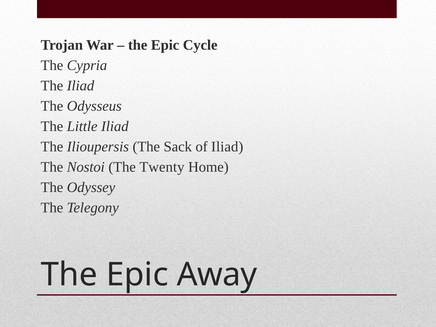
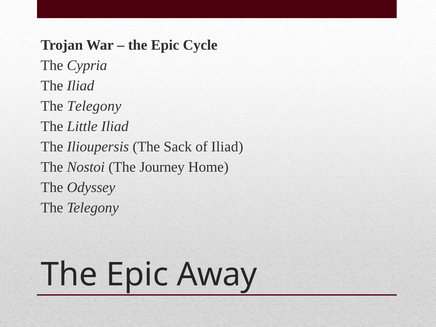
Odysseus: Odysseus -> Telegony (94, 106)
Twenty: Twenty -> Journey (162, 167)
